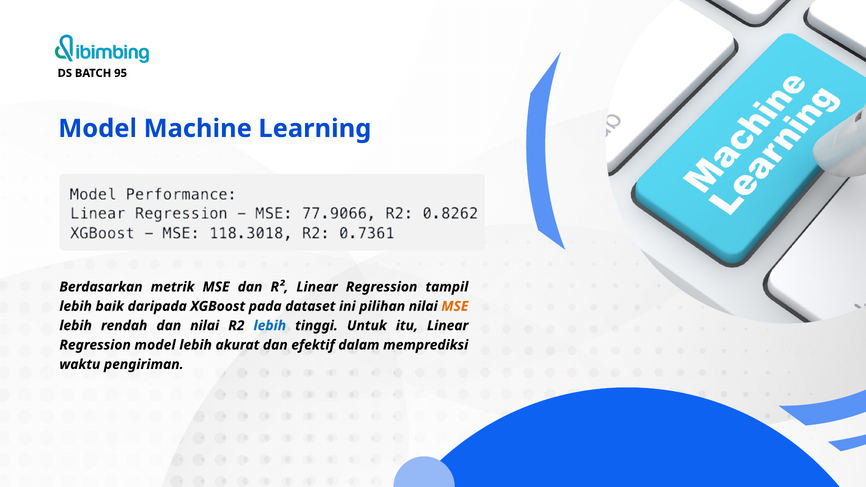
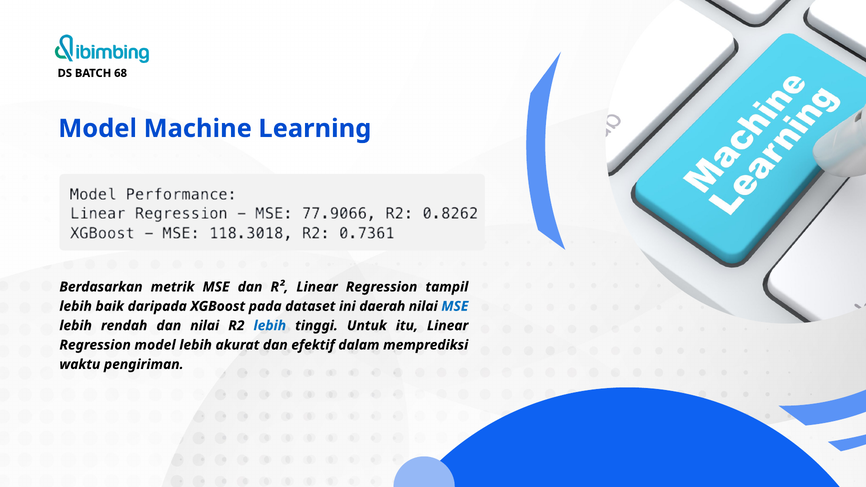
95: 95 -> 68 (121, 73)
pilihan: pilihan -> daerah (382, 306)
MSE colour: orange -> blue (455, 306)
